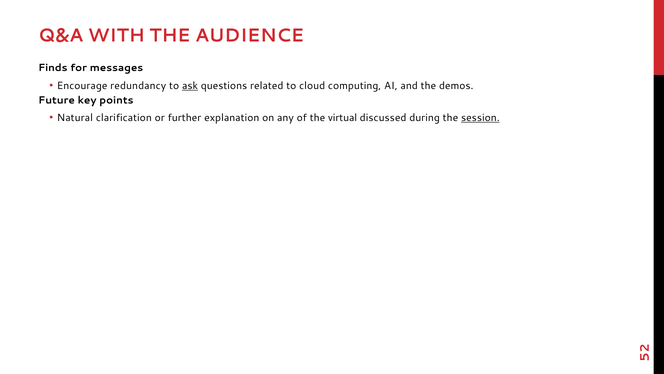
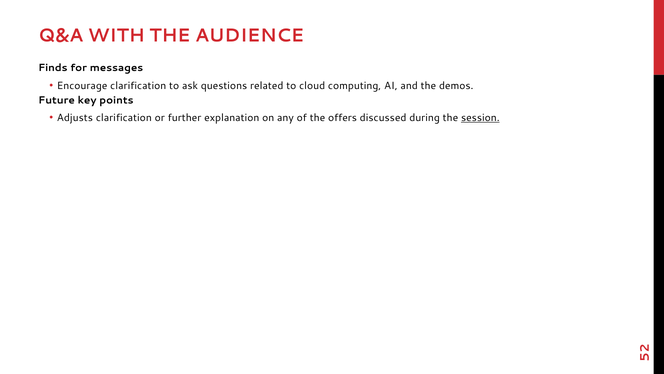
Encourage redundancy: redundancy -> clarification (138, 86)
ask underline: present -> none (190, 86)
Natural: Natural -> Adjusts (75, 118)
virtual: virtual -> offers (343, 118)
